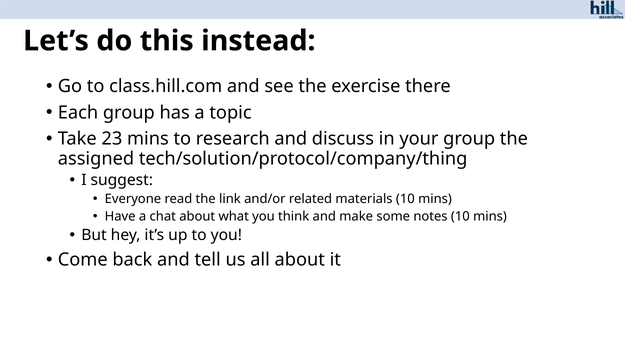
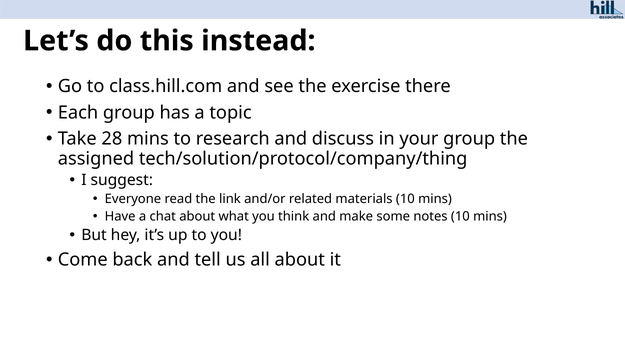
23: 23 -> 28 (112, 139)
